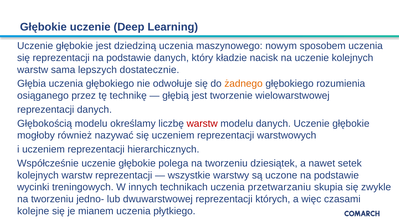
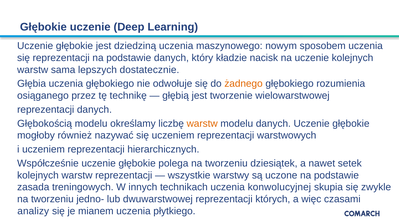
warstw colour: red -> orange (202, 124)
wycinki: wycinki -> zasada (33, 188)
przetwarzaniu: przetwarzaniu -> konwolucyjnej (279, 188)
kolejne: kolejne -> analizy (33, 212)
